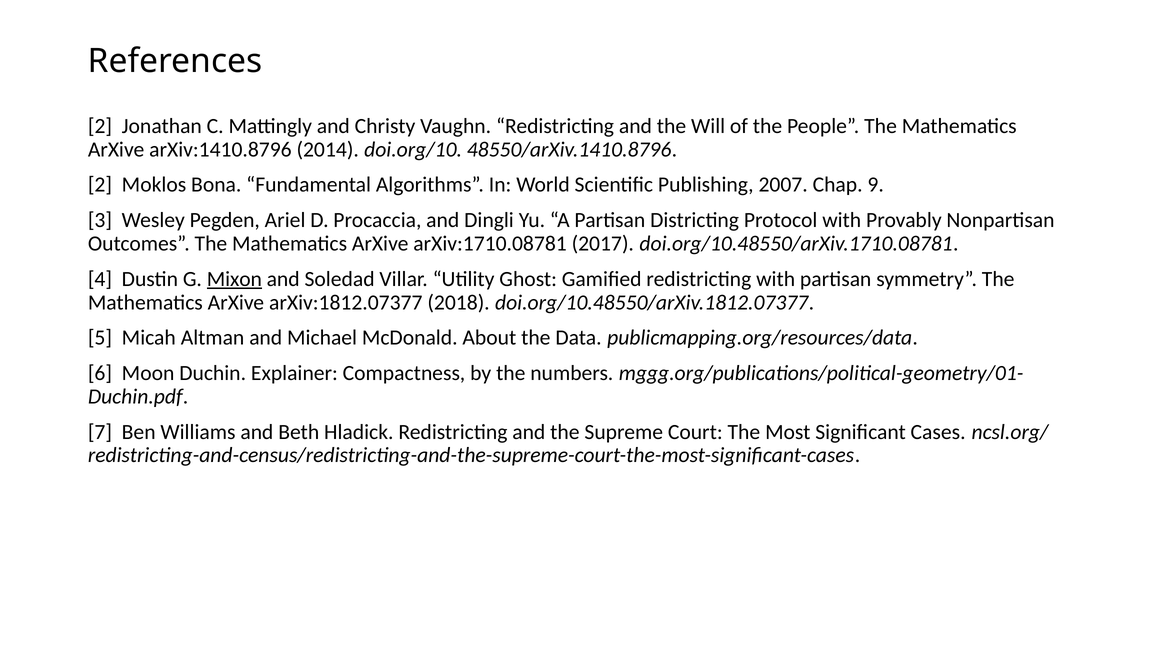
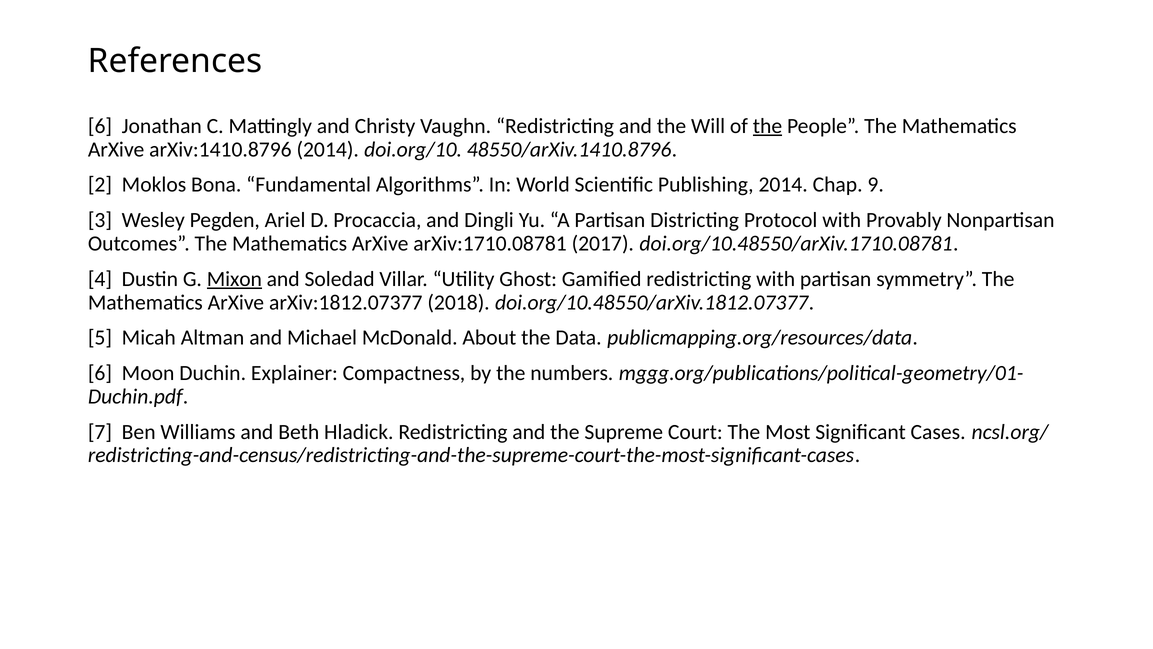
2: 2 -> 6 (100, 126)
the underline: none -> present (768, 126)
Publishing 2007: 2007 -> 2014 (783, 185)
